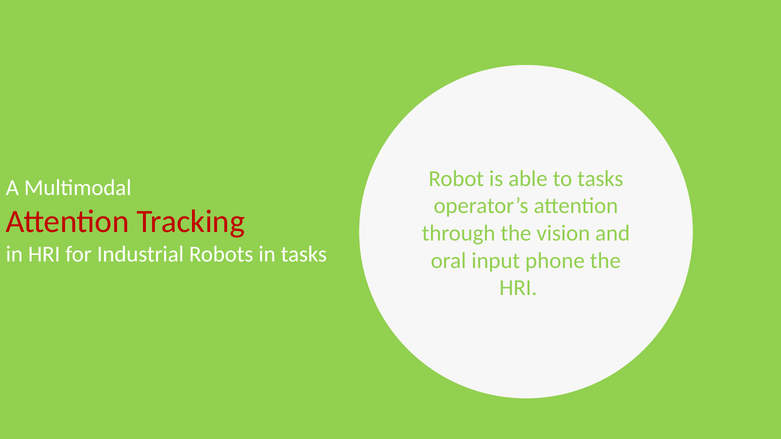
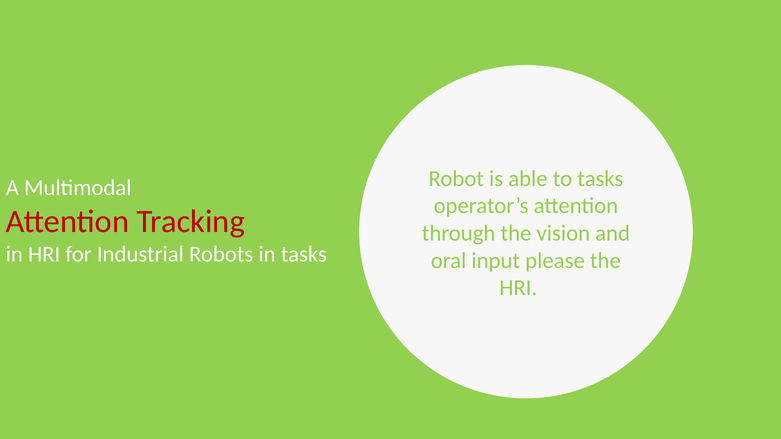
phone: phone -> please (555, 261)
